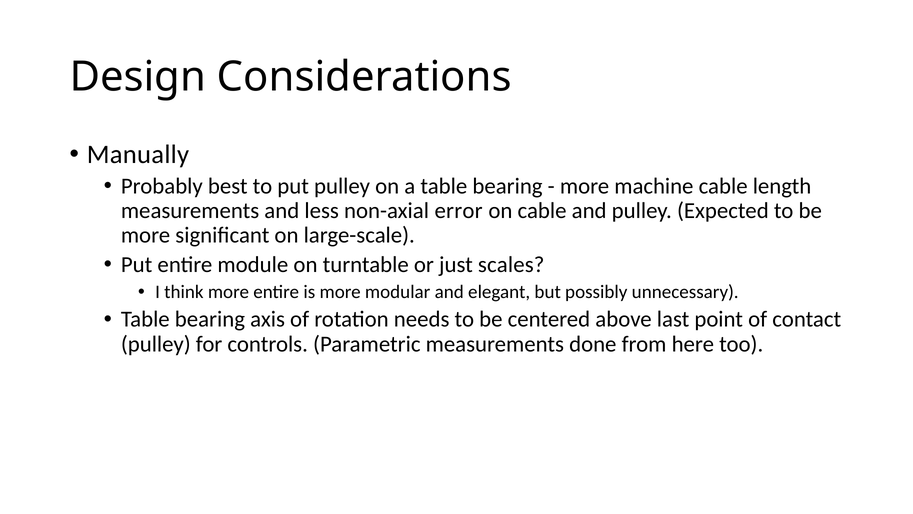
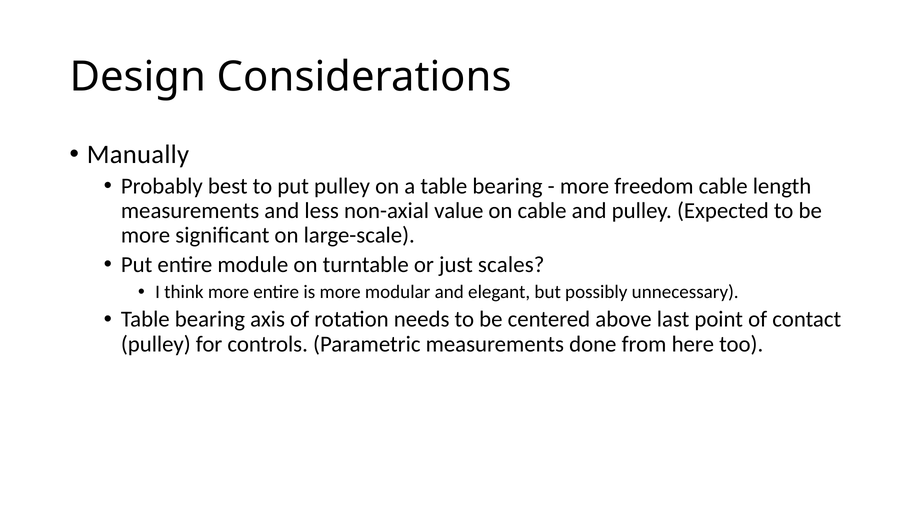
machine: machine -> freedom (654, 186)
error: error -> value (459, 210)
